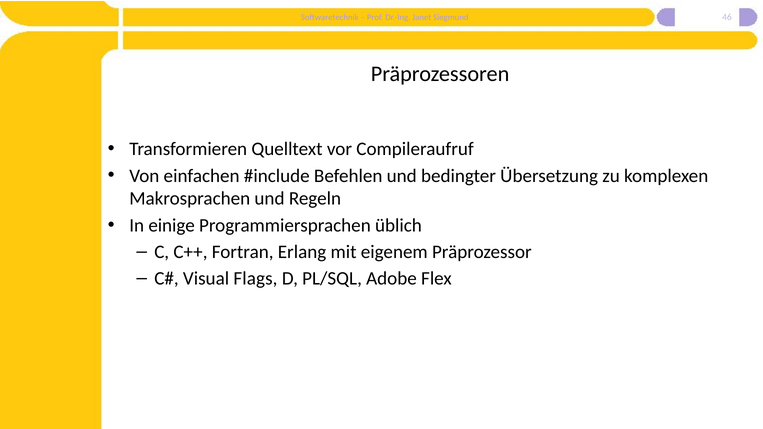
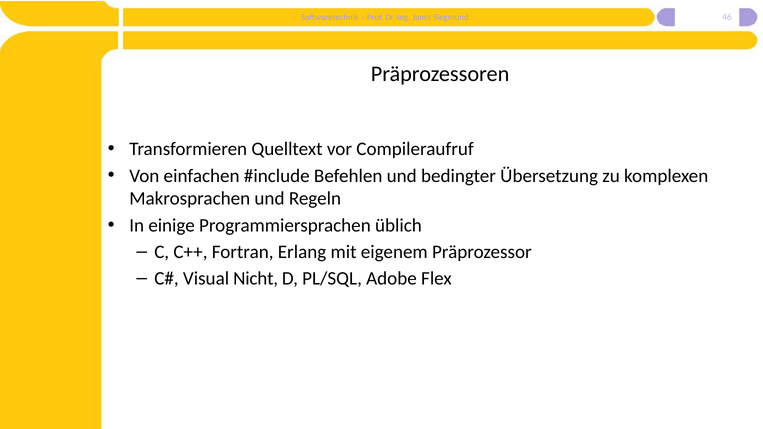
Flags: Flags -> Nicht (256, 279)
